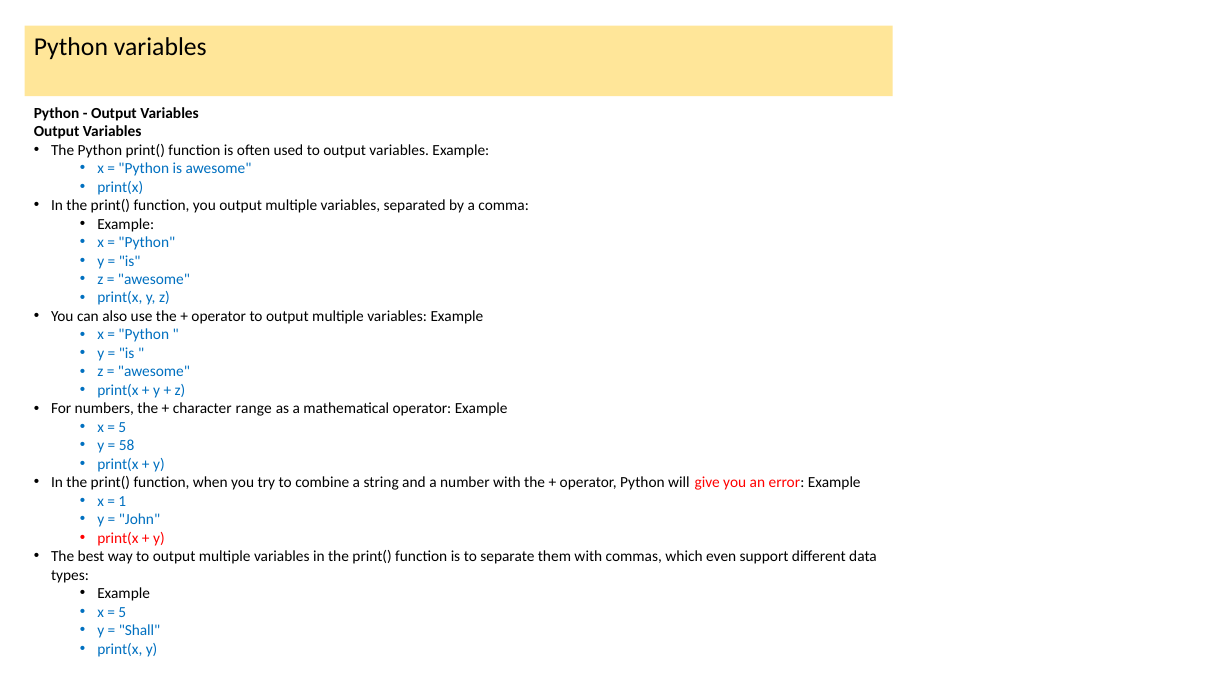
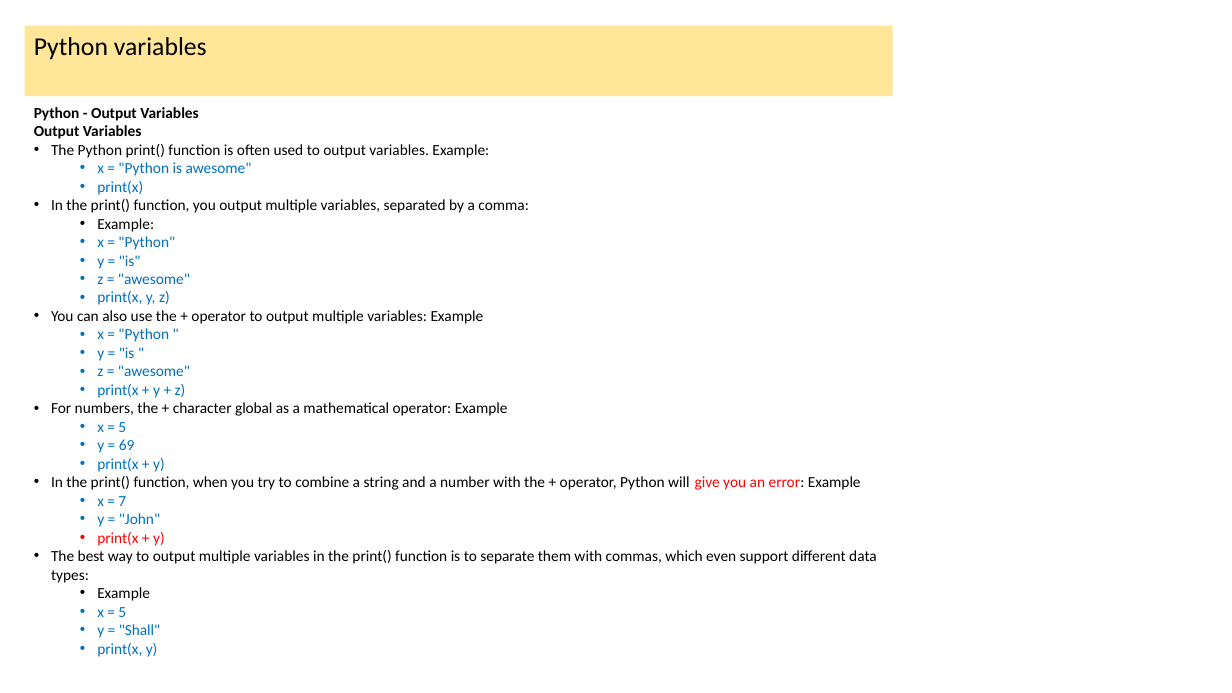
range: range -> global (254, 409)
58: 58 -> 69 (127, 446)
1: 1 -> 7 (122, 501)
